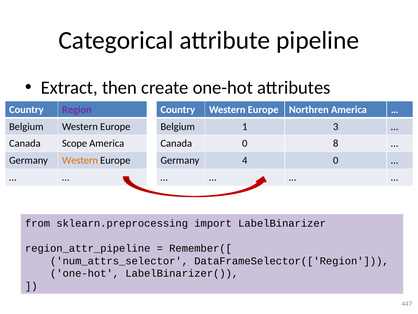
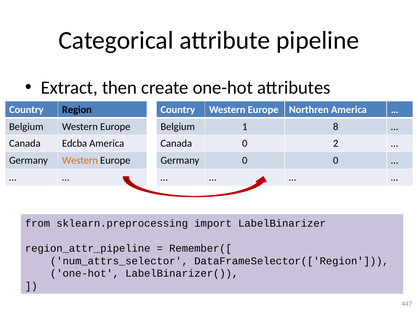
Region colour: purple -> black (77, 109)
3: 3 -> 8 (336, 126)
Scope: Scope -> Edcba (75, 143)
8: 8 -> 2 (336, 143)
Germany 4: 4 -> 0 (245, 160)
